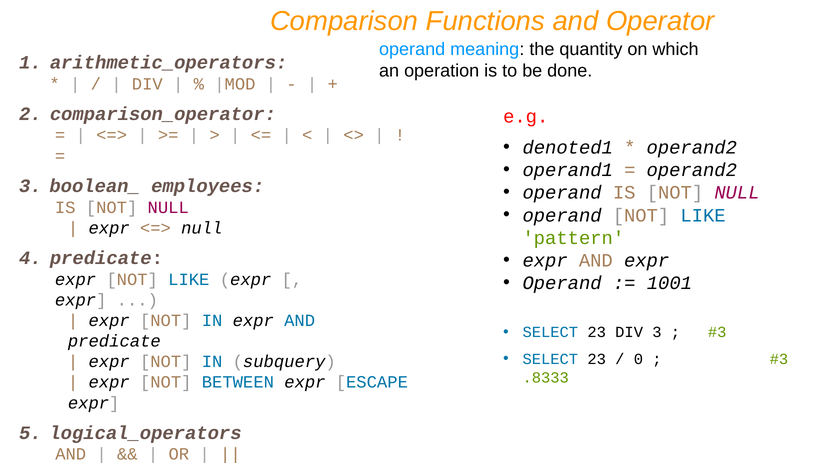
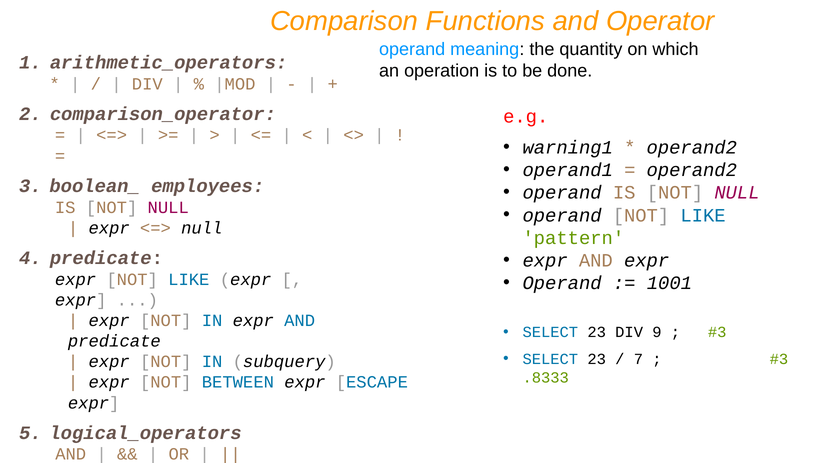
denoted1: denoted1 -> warning1 (568, 148)
DIV 3: 3 -> 9 (657, 333)
0: 0 -> 7 (638, 359)
